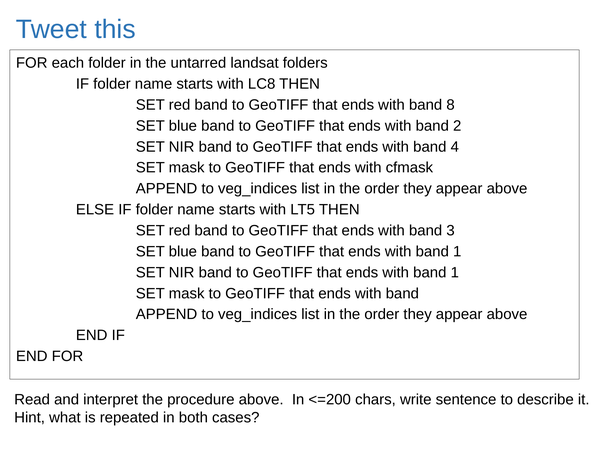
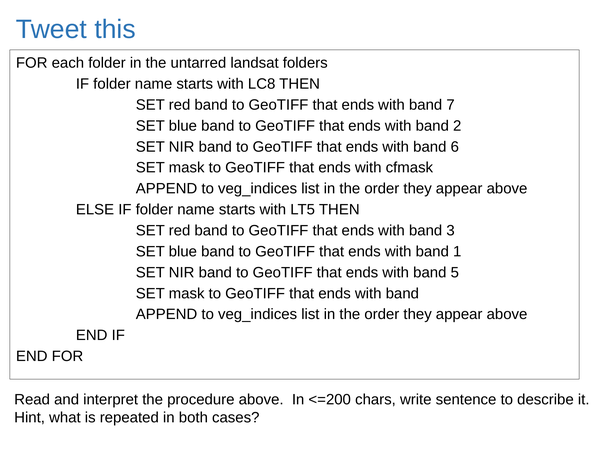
8: 8 -> 7 (451, 105)
4: 4 -> 6 (455, 147)
1: 1 -> 5 (455, 273)
